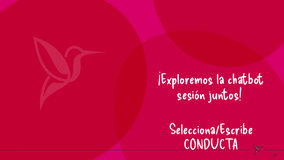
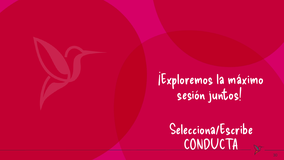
chatbot: chatbot -> máximo (246, 79)
